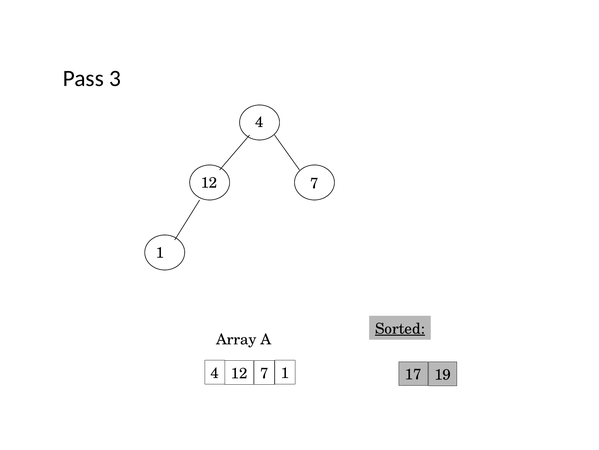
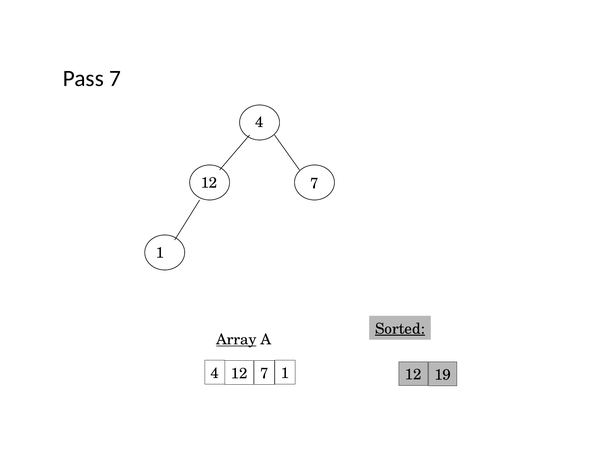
Pass 3: 3 -> 7 (115, 78)
Array underline: none -> present (236, 339)
12 17: 17 -> 12 (413, 374)
